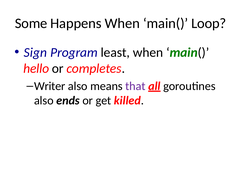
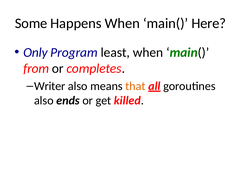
Loop: Loop -> Here (209, 23)
Sign: Sign -> Only (36, 52)
hello: hello -> from (36, 68)
that colour: purple -> orange (135, 86)
